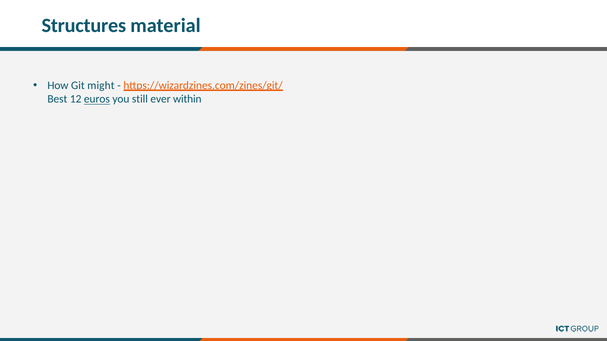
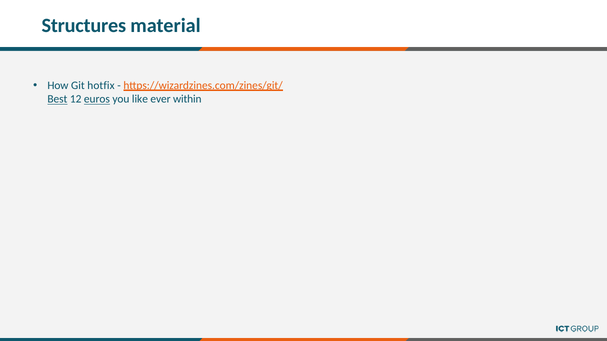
might: might -> hotfix (101, 85)
Best underline: none -> present (57, 99)
still: still -> like (140, 99)
